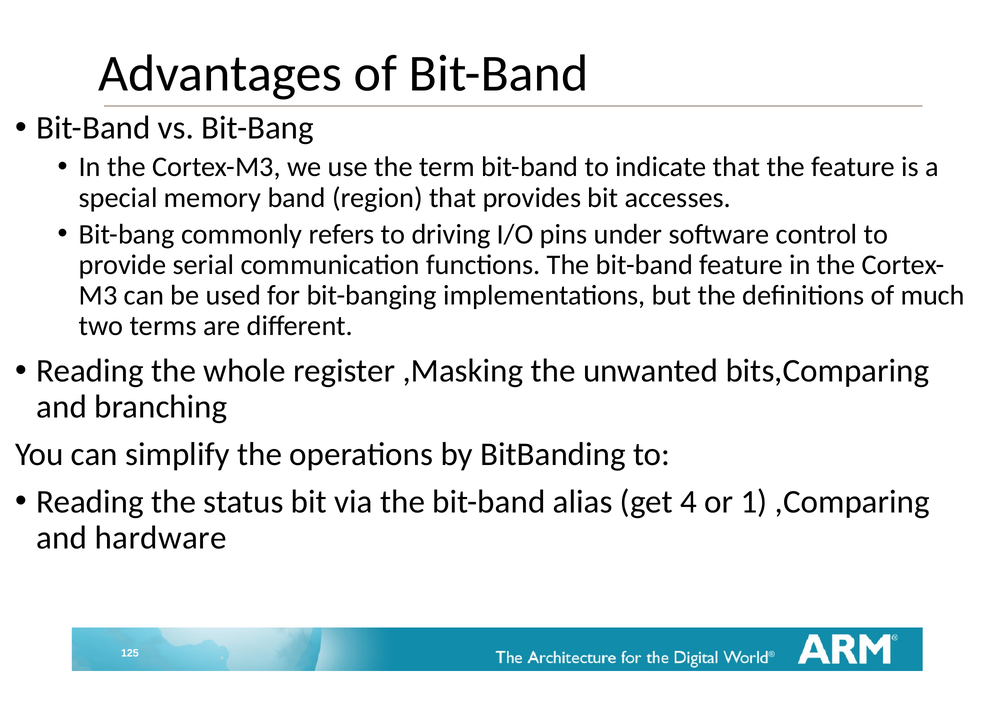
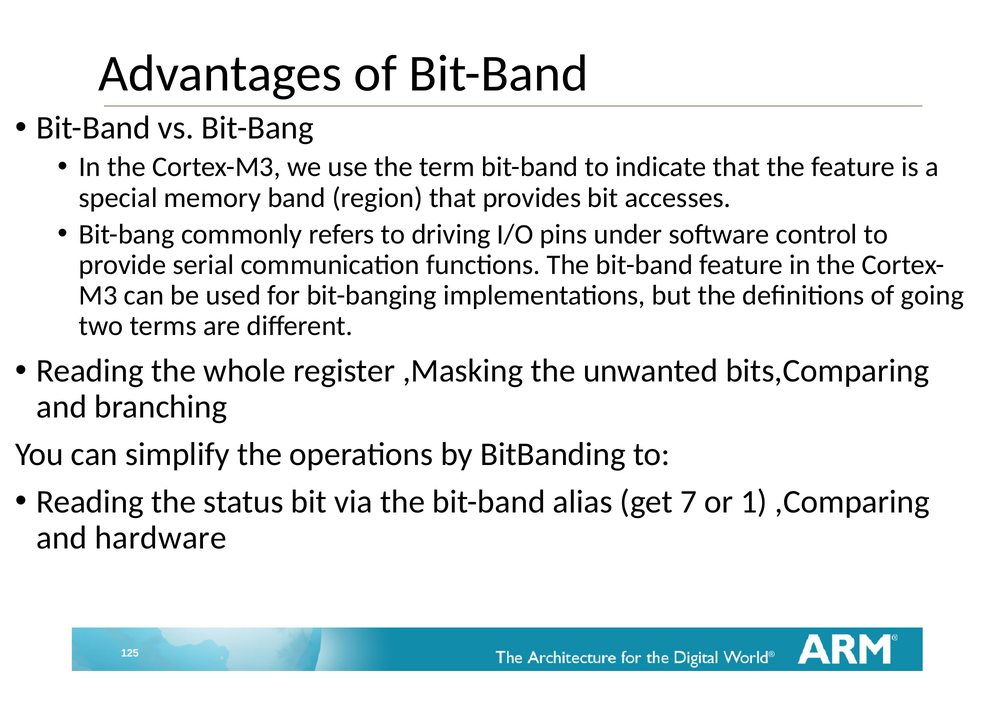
much: much -> going (932, 295)
4: 4 -> 7 (689, 502)
